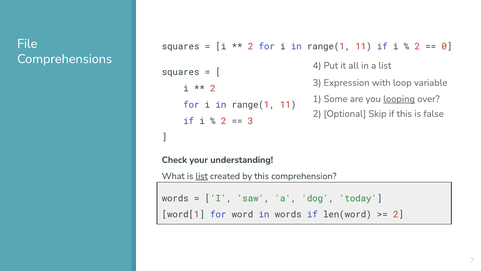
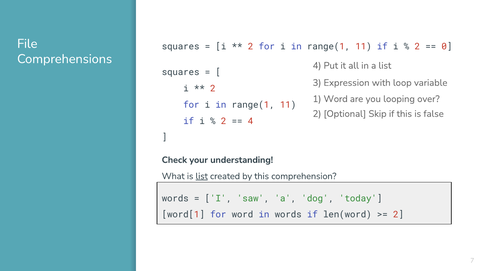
1 Some: Some -> Word (336, 99)
looping underline: present -> none (399, 99)
3: 3 -> 4 (250, 121)
